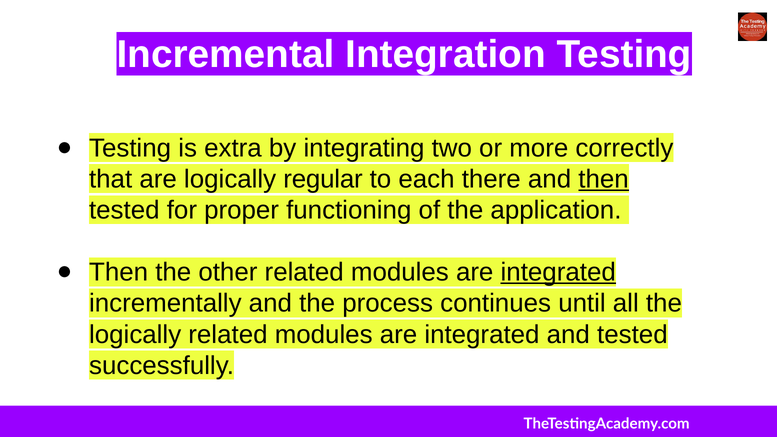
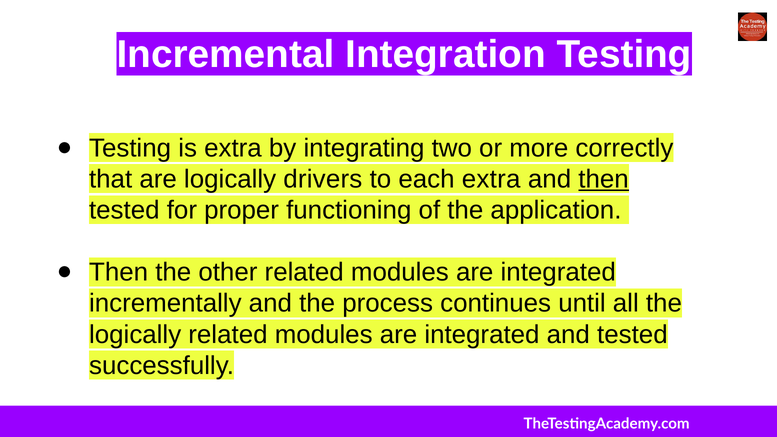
regular: regular -> drivers (323, 179)
each there: there -> extra (491, 179)
integrated underline: present -> none (558, 272)
